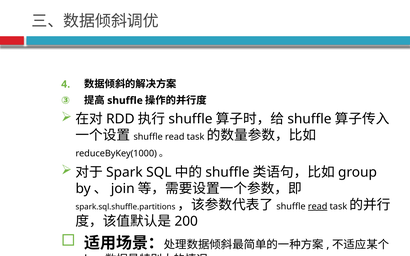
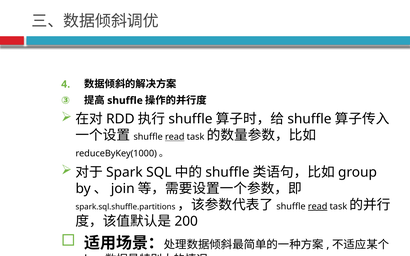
read underline: none -> present (175, 137)
